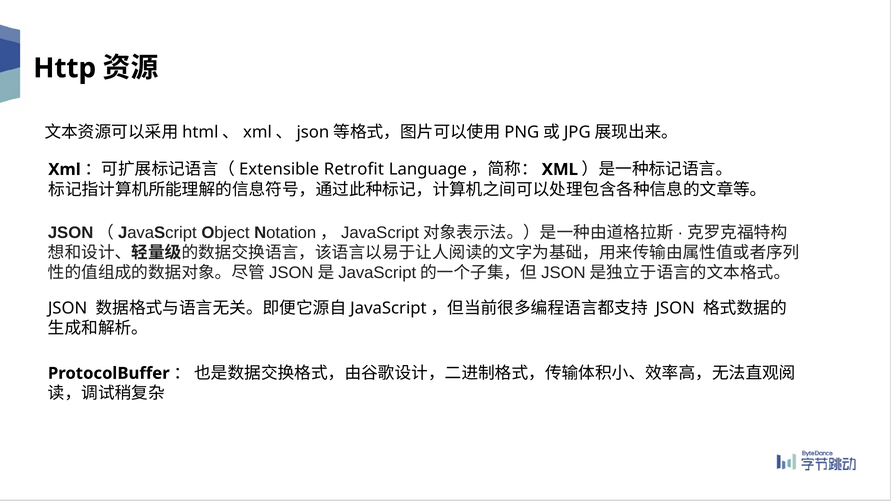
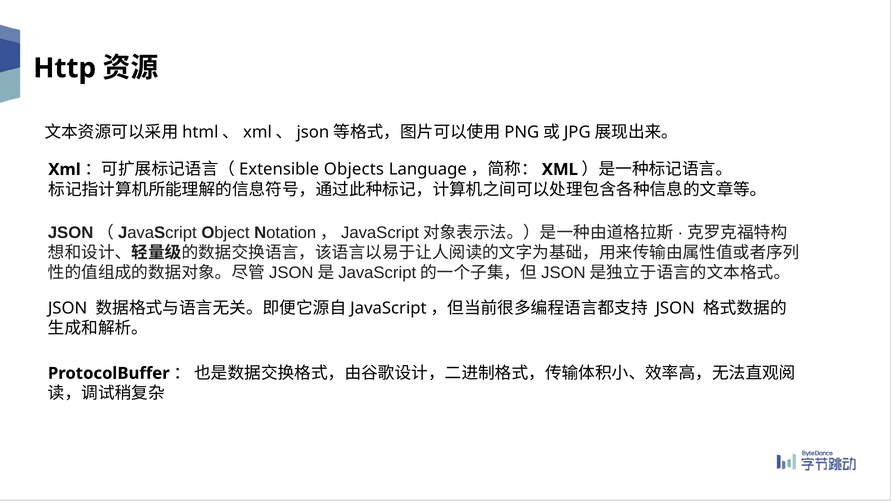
Retrofit: Retrofit -> Objects (354, 170)
